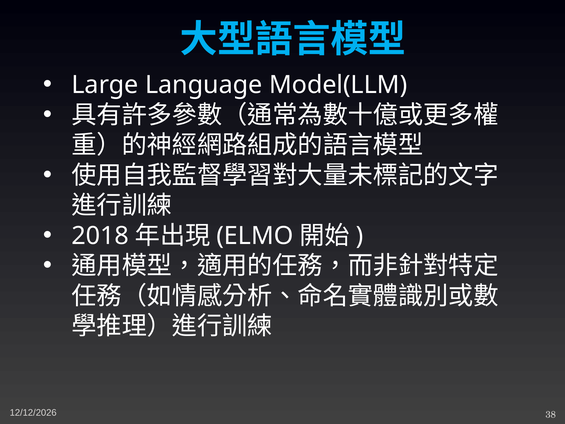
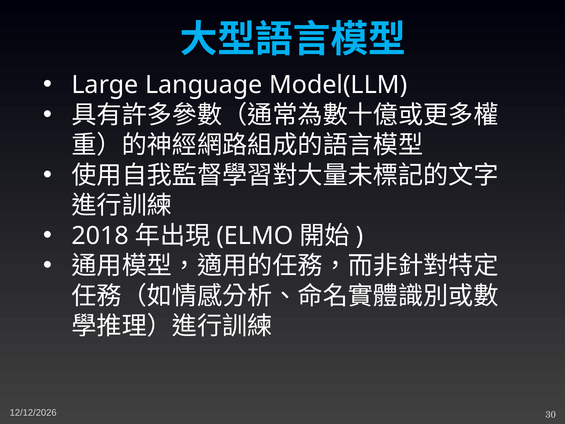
38: 38 -> 30 (551, 414)
